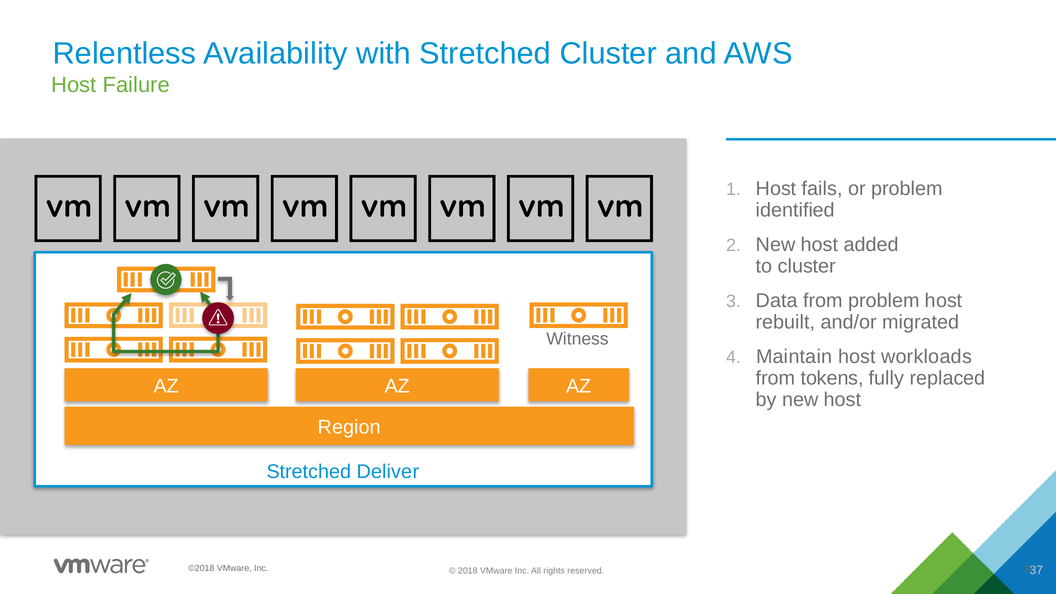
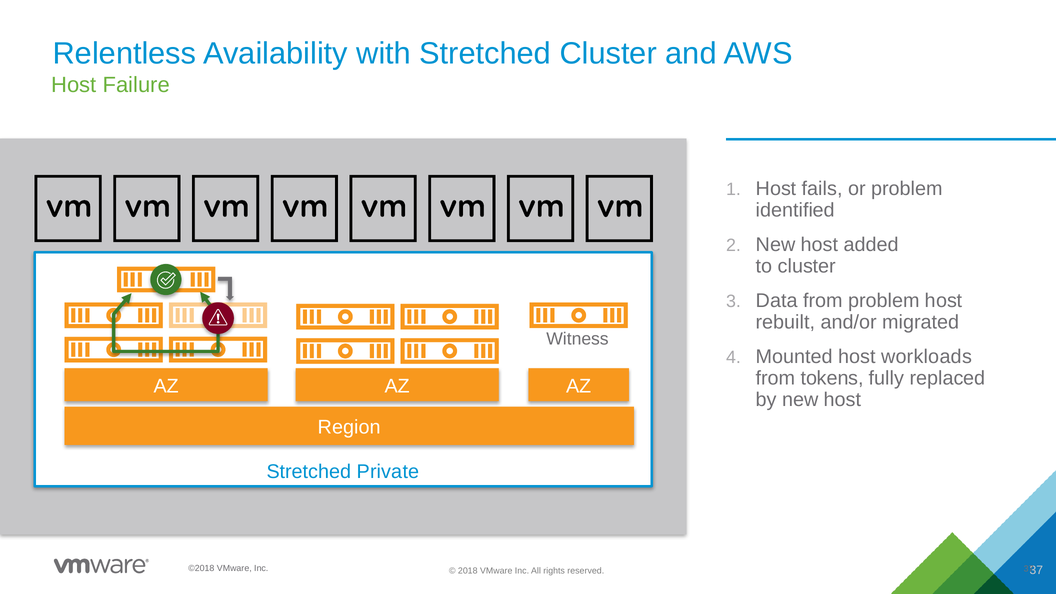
Maintain: Maintain -> Mounted (794, 357)
Deliver: Deliver -> Private (388, 472)
